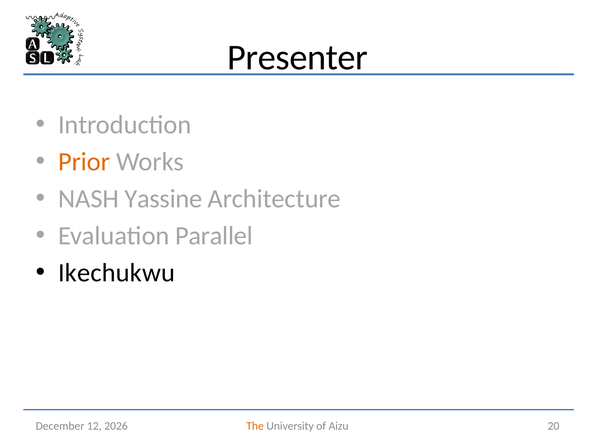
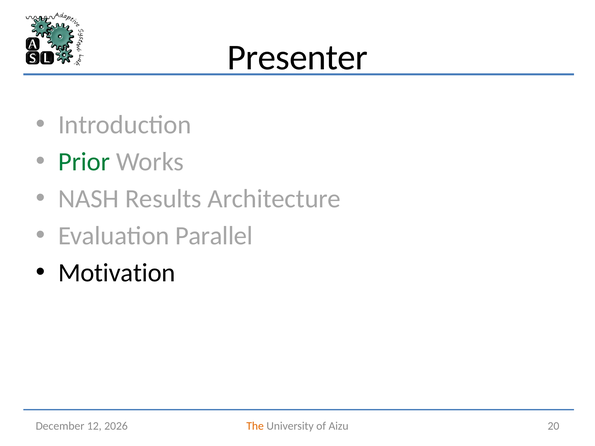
Prior colour: orange -> green (84, 162)
Yassine: Yassine -> Results (163, 199)
Ikechukwu: Ikechukwu -> Motivation (117, 273)
